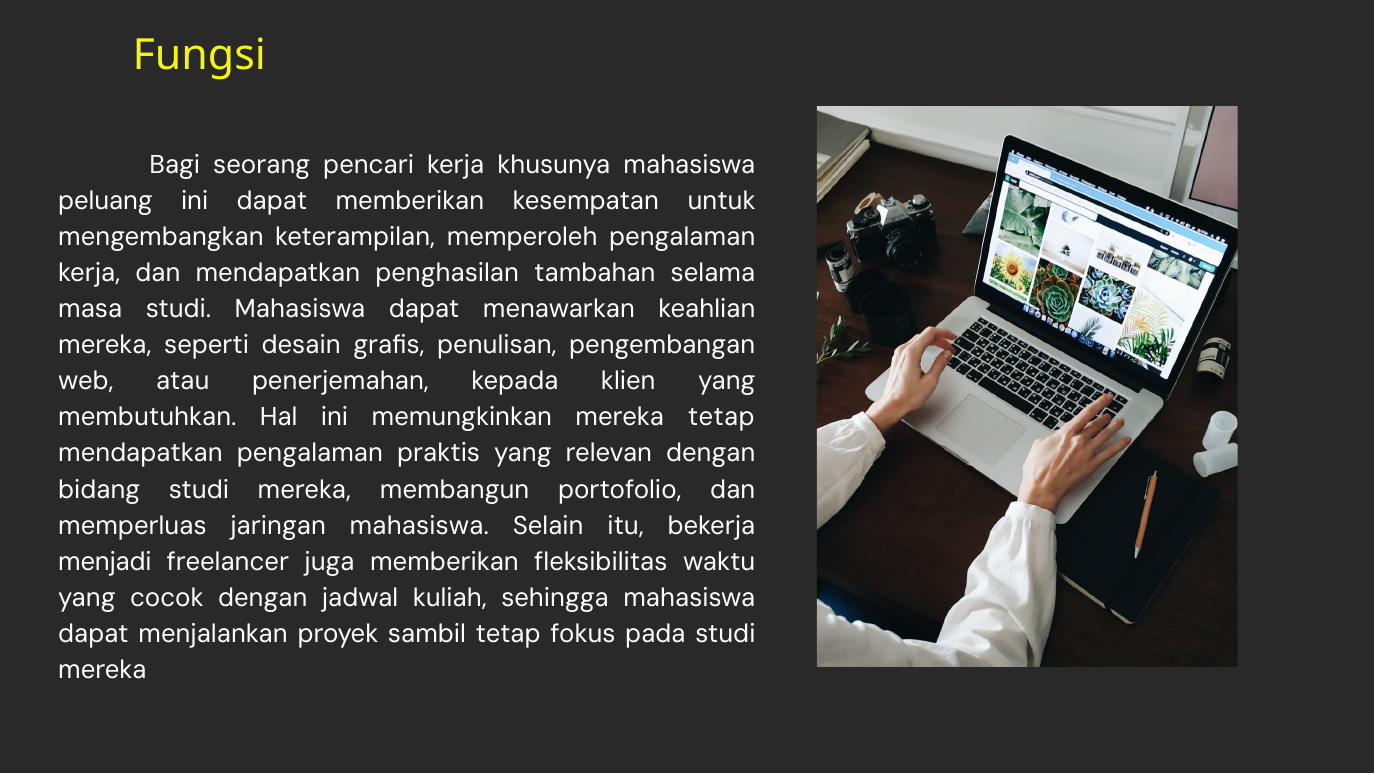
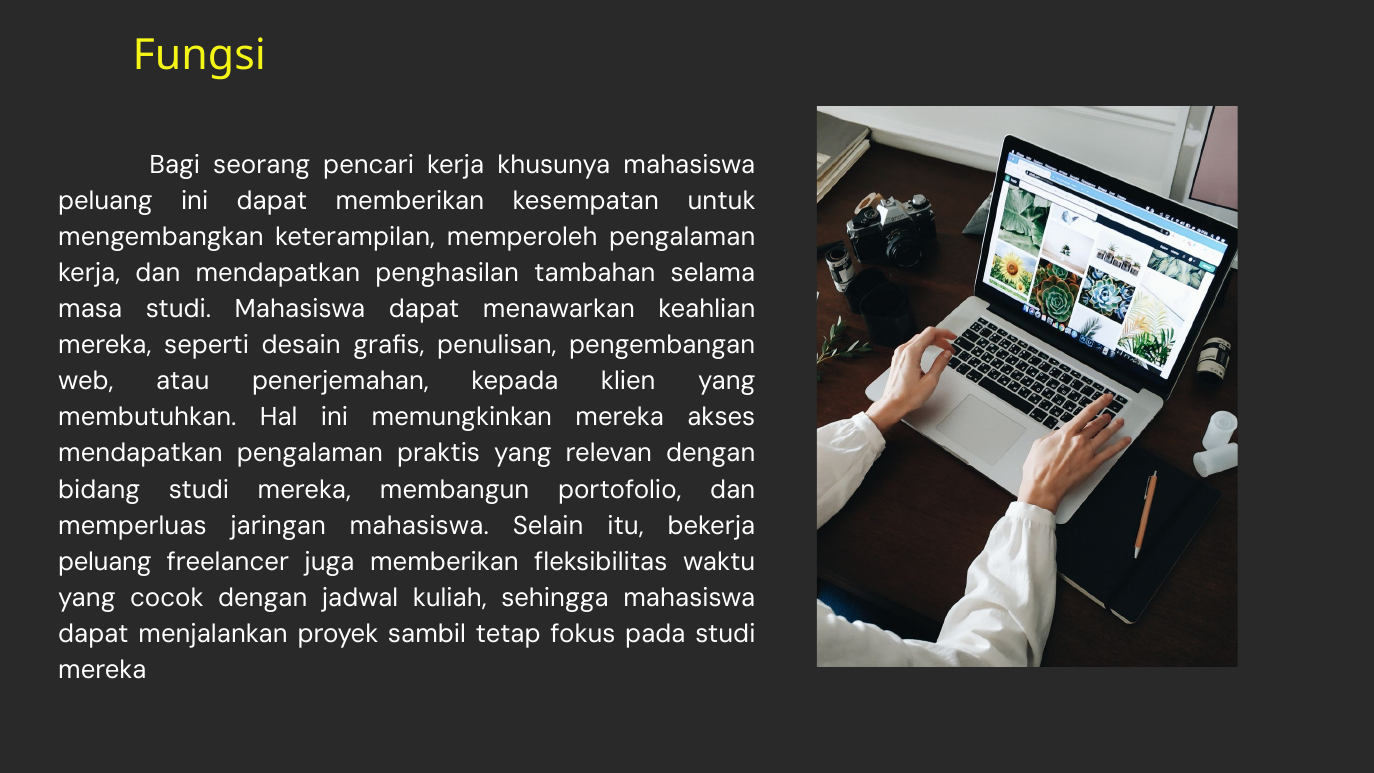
mereka tetap: tetap -> akses (721, 417)
menjadi: menjadi -> peluang (105, 562)
